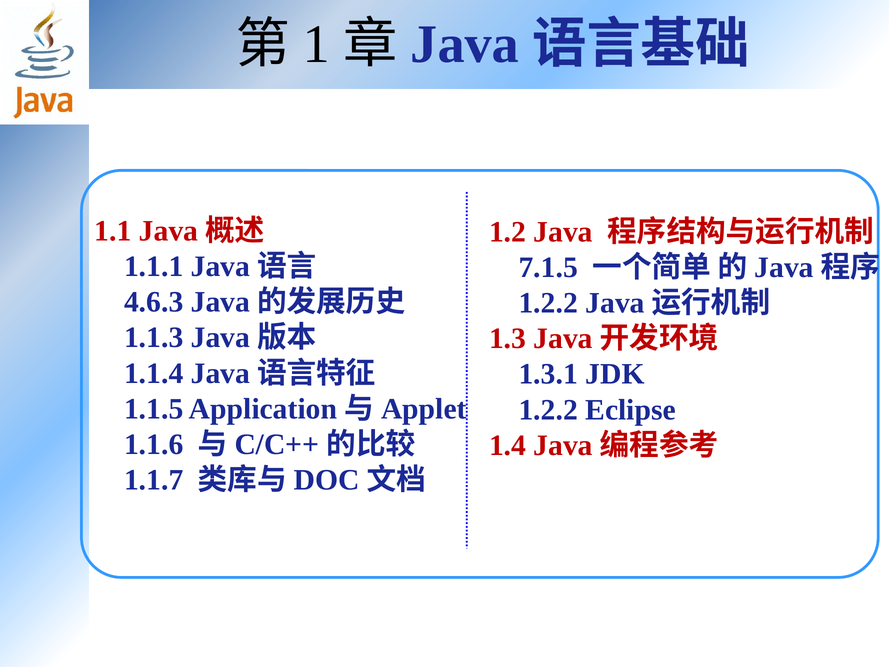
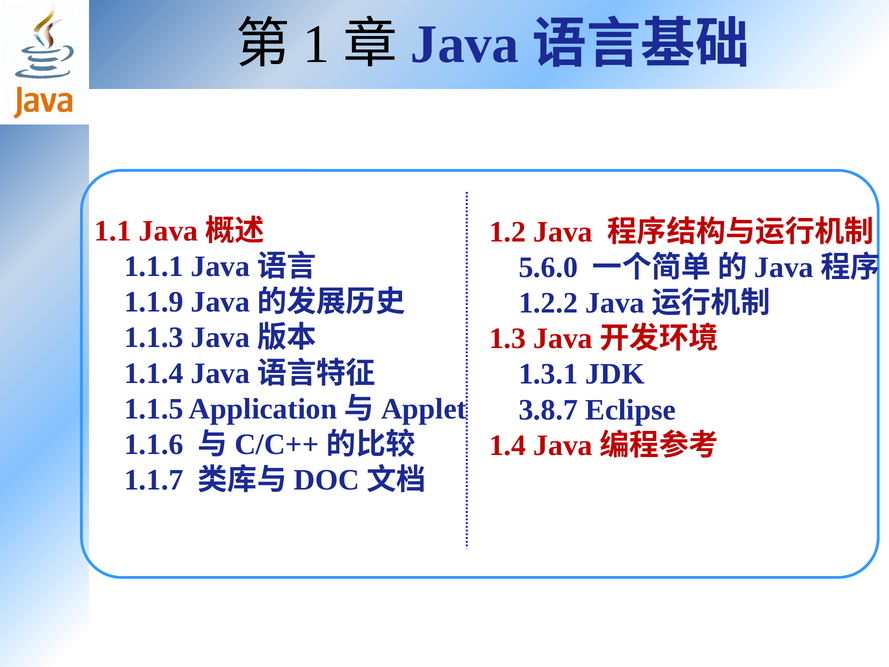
7.1.5: 7.1.5 -> 5.6.0 (548, 267)
4.6.3: 4.6.3 -> 1.1.9 (154, 302)
1.2.2: 1.2.2 -> 3.8.7 (548, 410)
